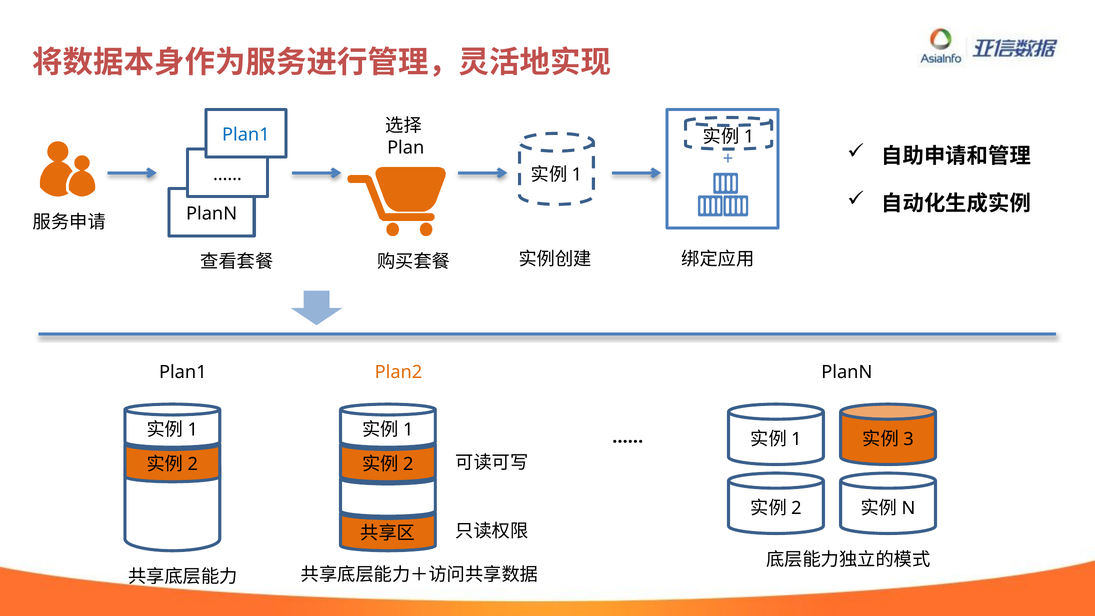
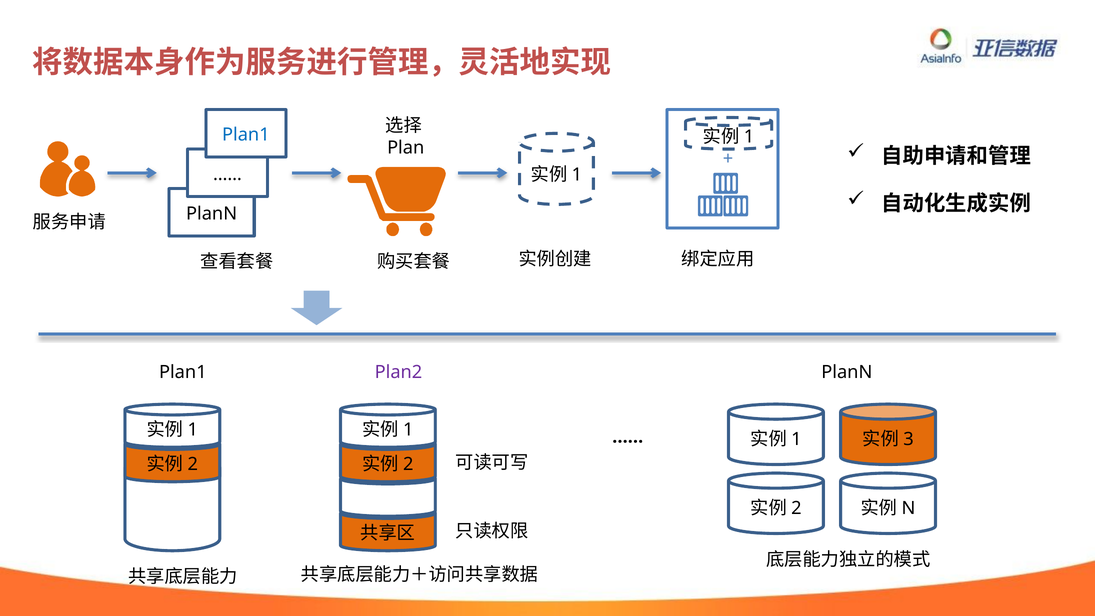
Plan2 colour: orange -> purple (398, 372)
